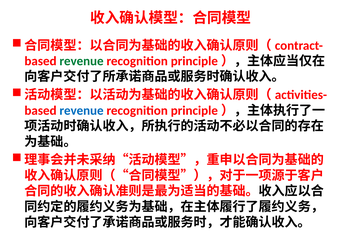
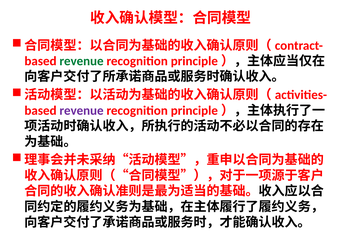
revenue colour: blue -> purple (82, 110)
